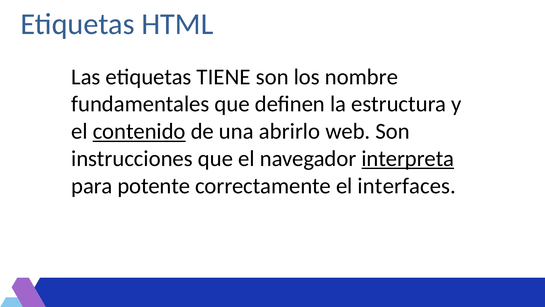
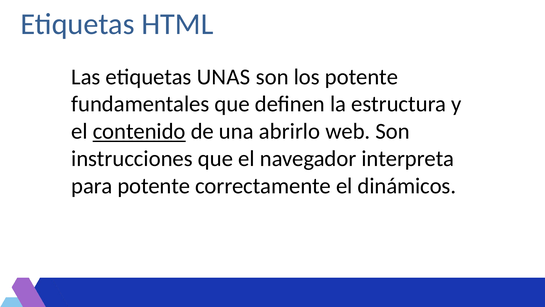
TIENE: TIENE -> UNAS (224, 77)
los nombre: nombre -> potente (362, 77)
interpreta underline: present -> none (408, 158)
interfaces: interfaces -> dinámicos (407, 186)
